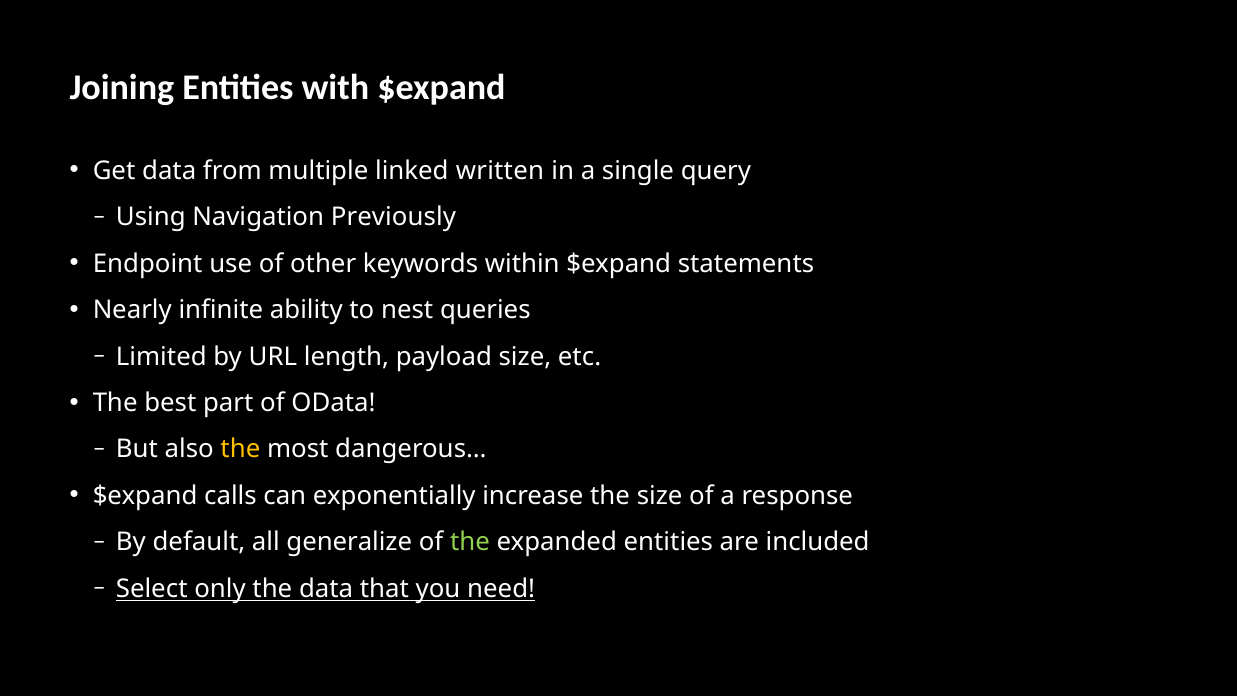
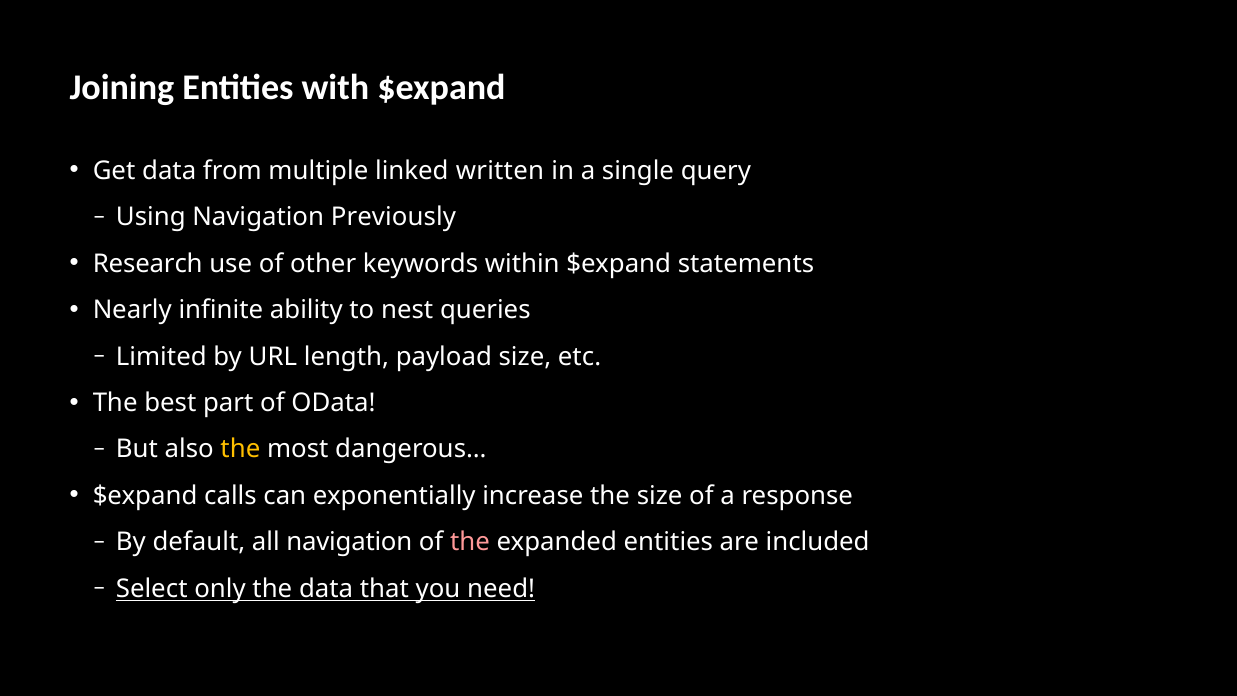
Endpoint: Endpoint -> Research (148, 264)
all generalize: generalize -> navigation (349, 542)
the colour: light green -> pink (470, 542)
